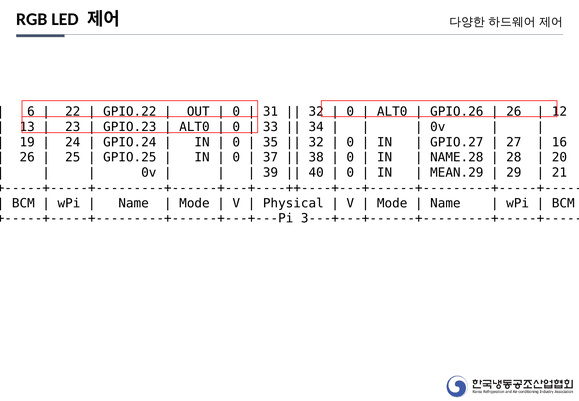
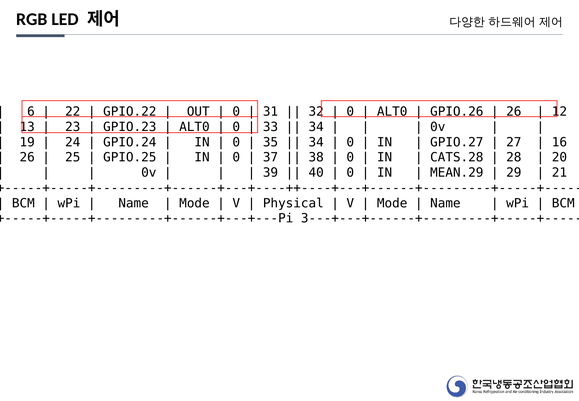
32: 32 -> 34 (316, 142)
NAME.28: NAME.28 -> CATS.28 (457, 157)
